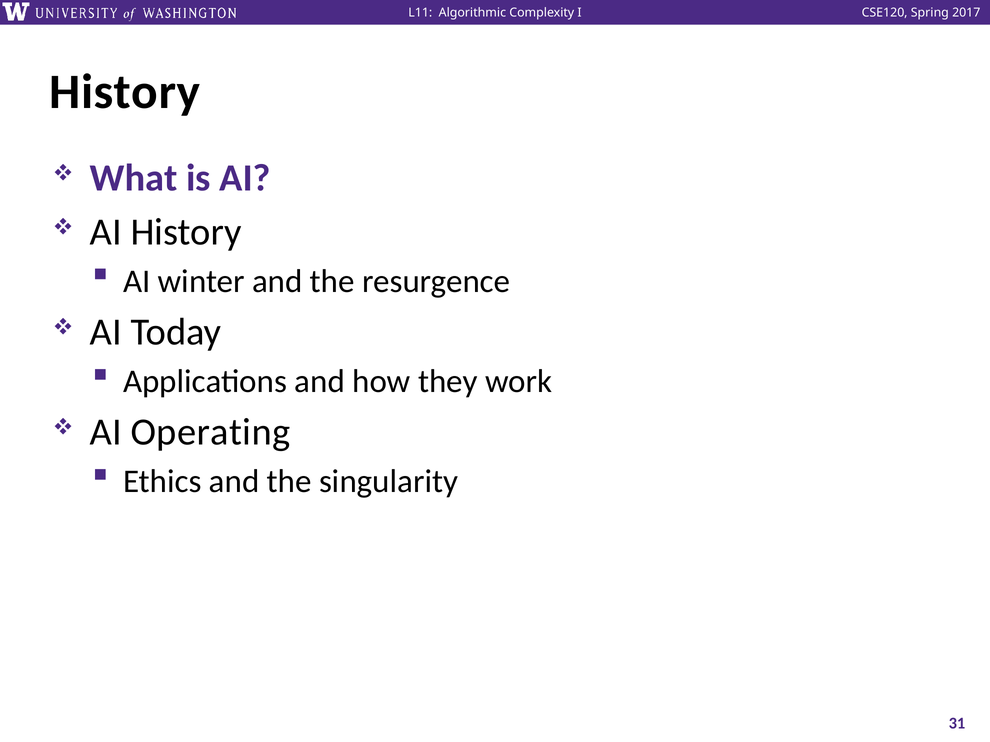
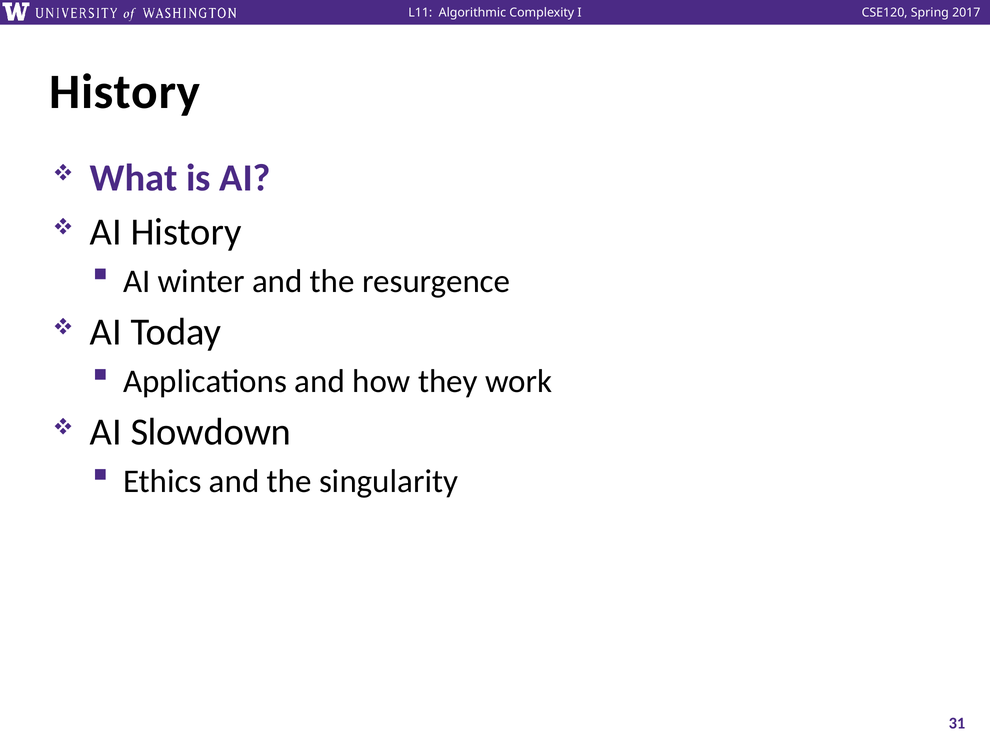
Operating: Operating -> Slowdown (211, 432)
